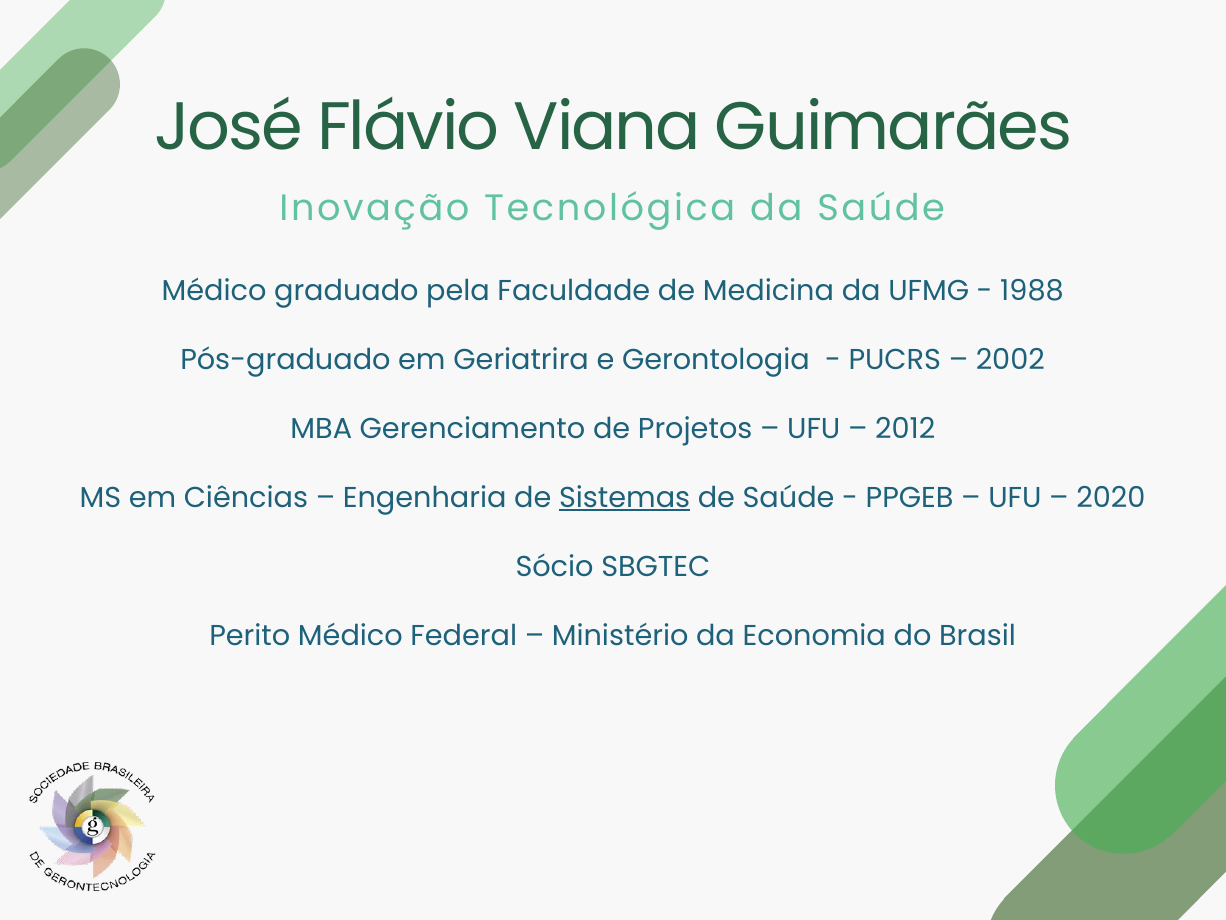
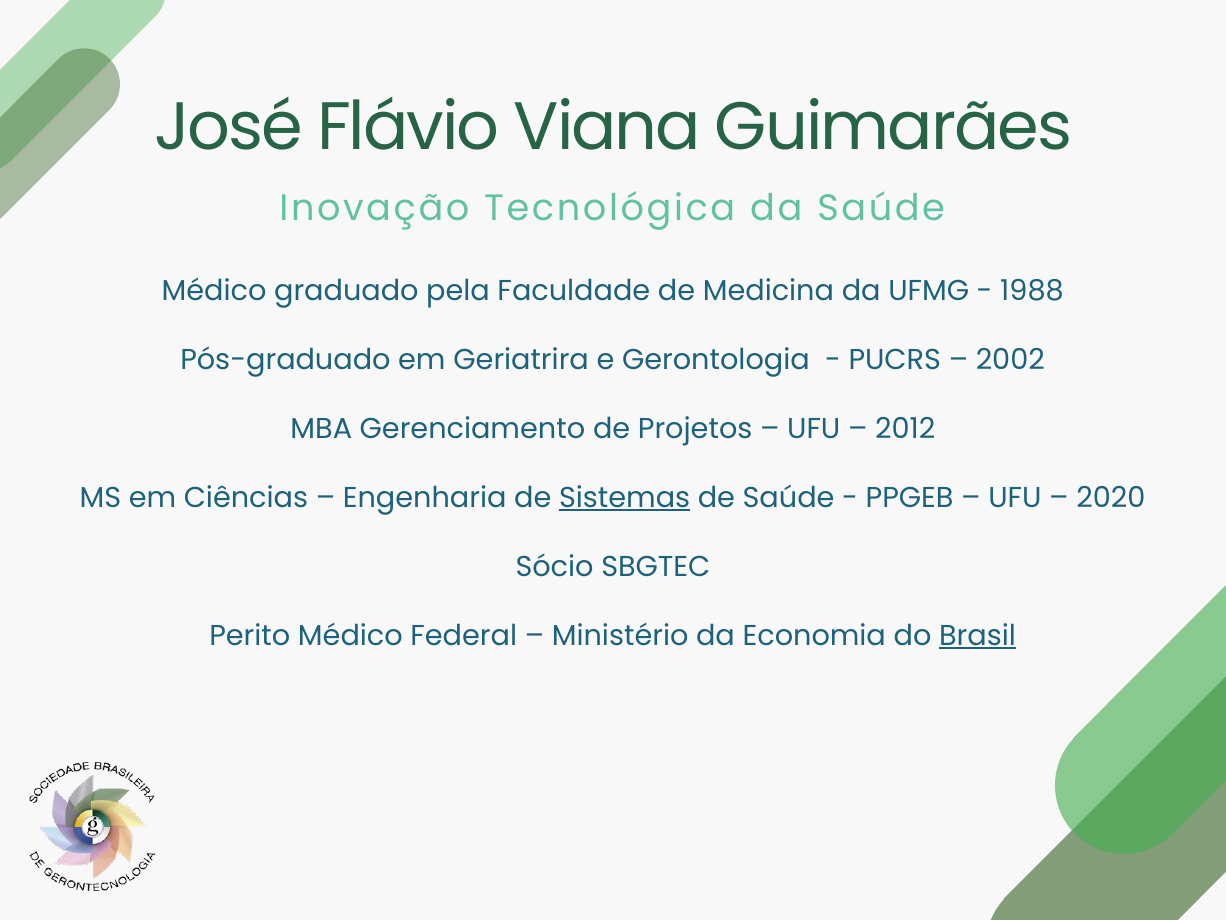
Brasil underline: none -> present (977, 635)
